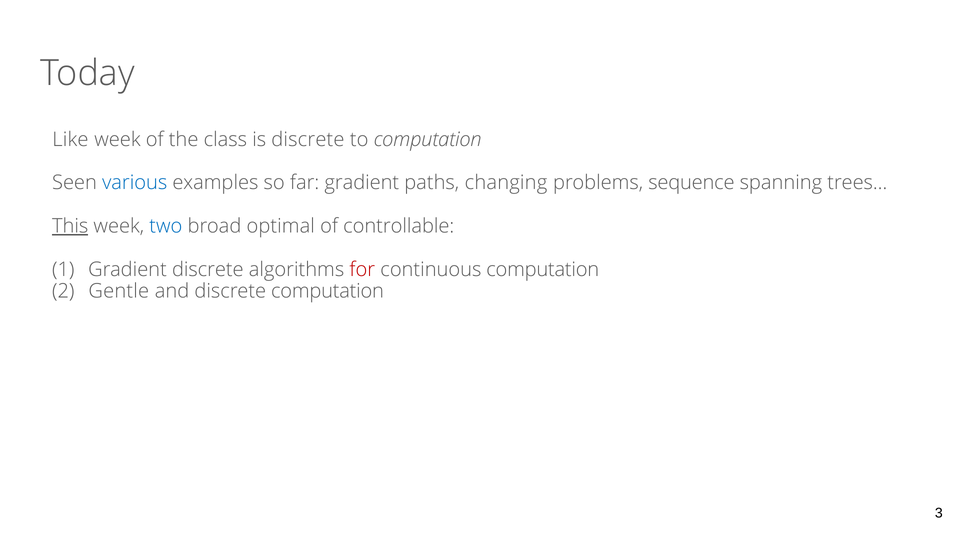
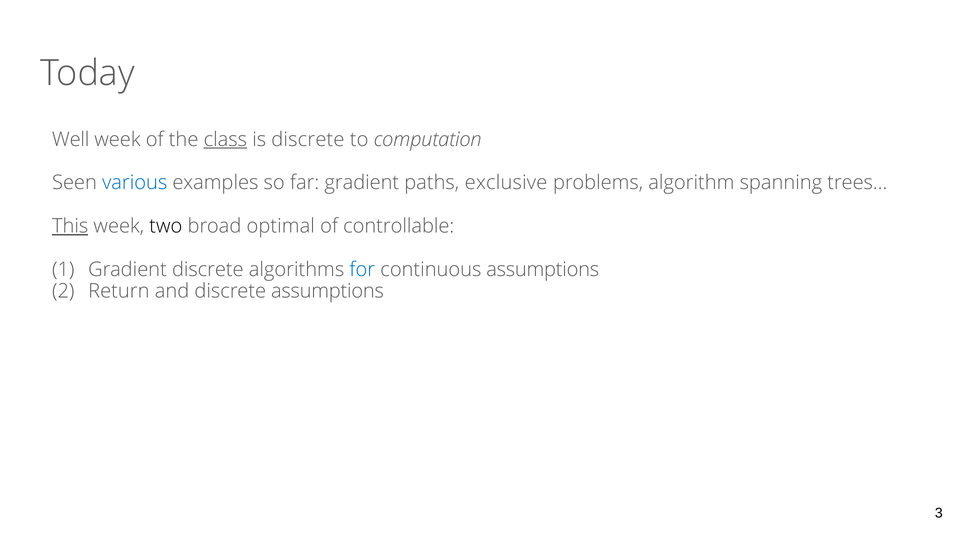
Like: Like -> Well (71, 139)
class underline: none -> present (225, 139)
changing: changing -> exclusive (506, 183)
sequence: sequence -> algorithm (691, 183)
two colour: blue -> black (166, 226)
for colour: red -> blue (362, 269)
continuous computation: computation -> assumptions (543, 269)
Gentle: Gentle -> Return (119, 291)
discrete computation: computation -> assumptions (327, 291)
